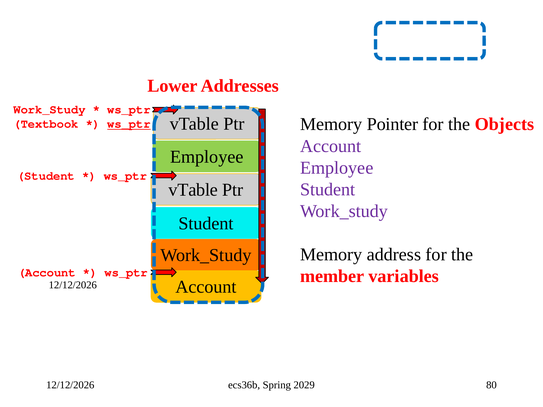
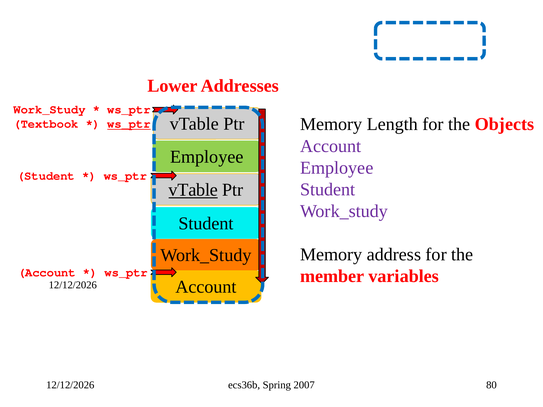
Pointer: Pointer -> Length (392, 124)
vTable underline: none -> present (193, 190)
2029: 2029 -> 2007 (304, 385)
